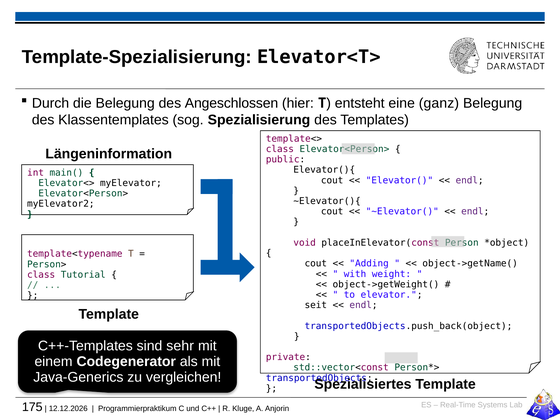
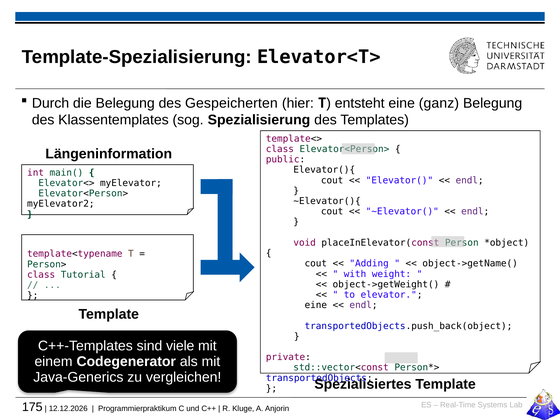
Angeschlossen: Angeschlossen -> Gespeicherten (231, 103)
seit: seit -> eine (316, 305)
sehr: sehr -> viele (180, 346)
